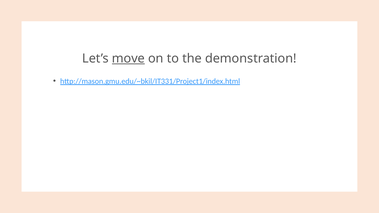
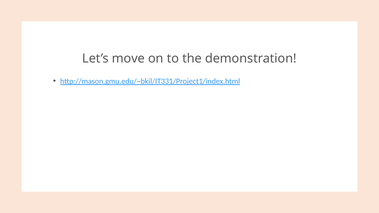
move underline: present -> none (128, 58)
